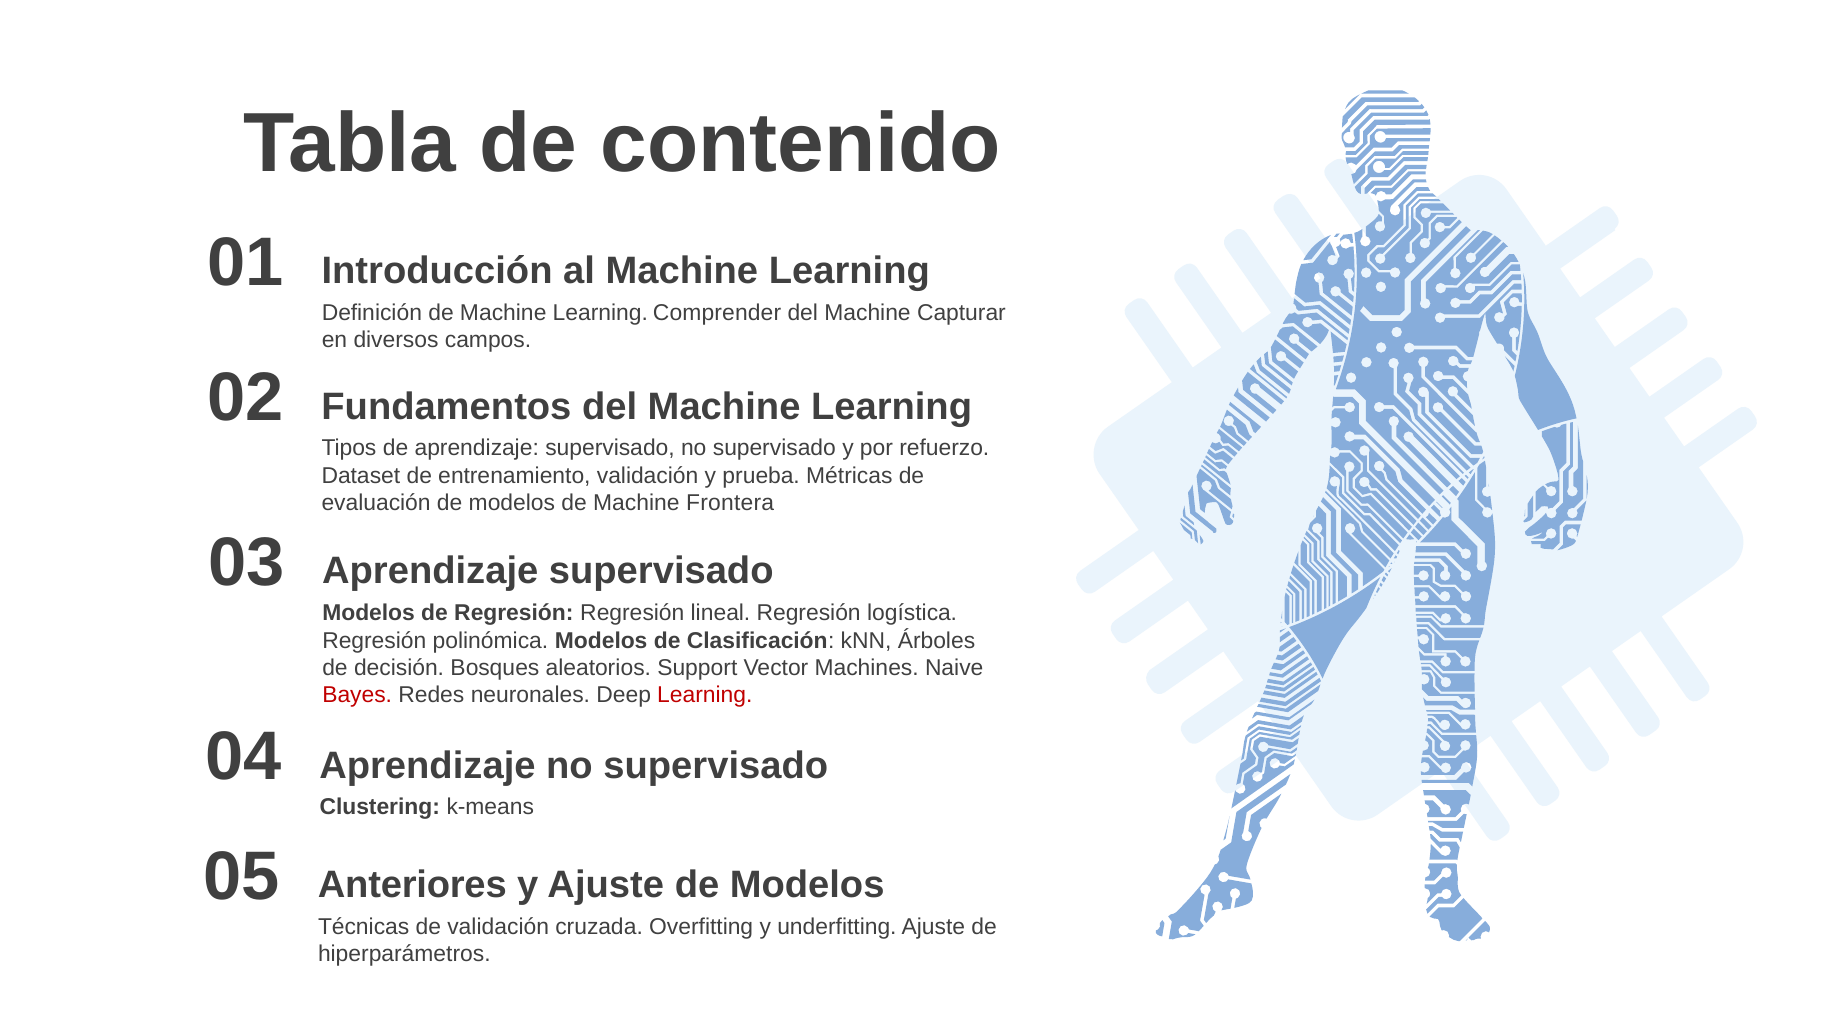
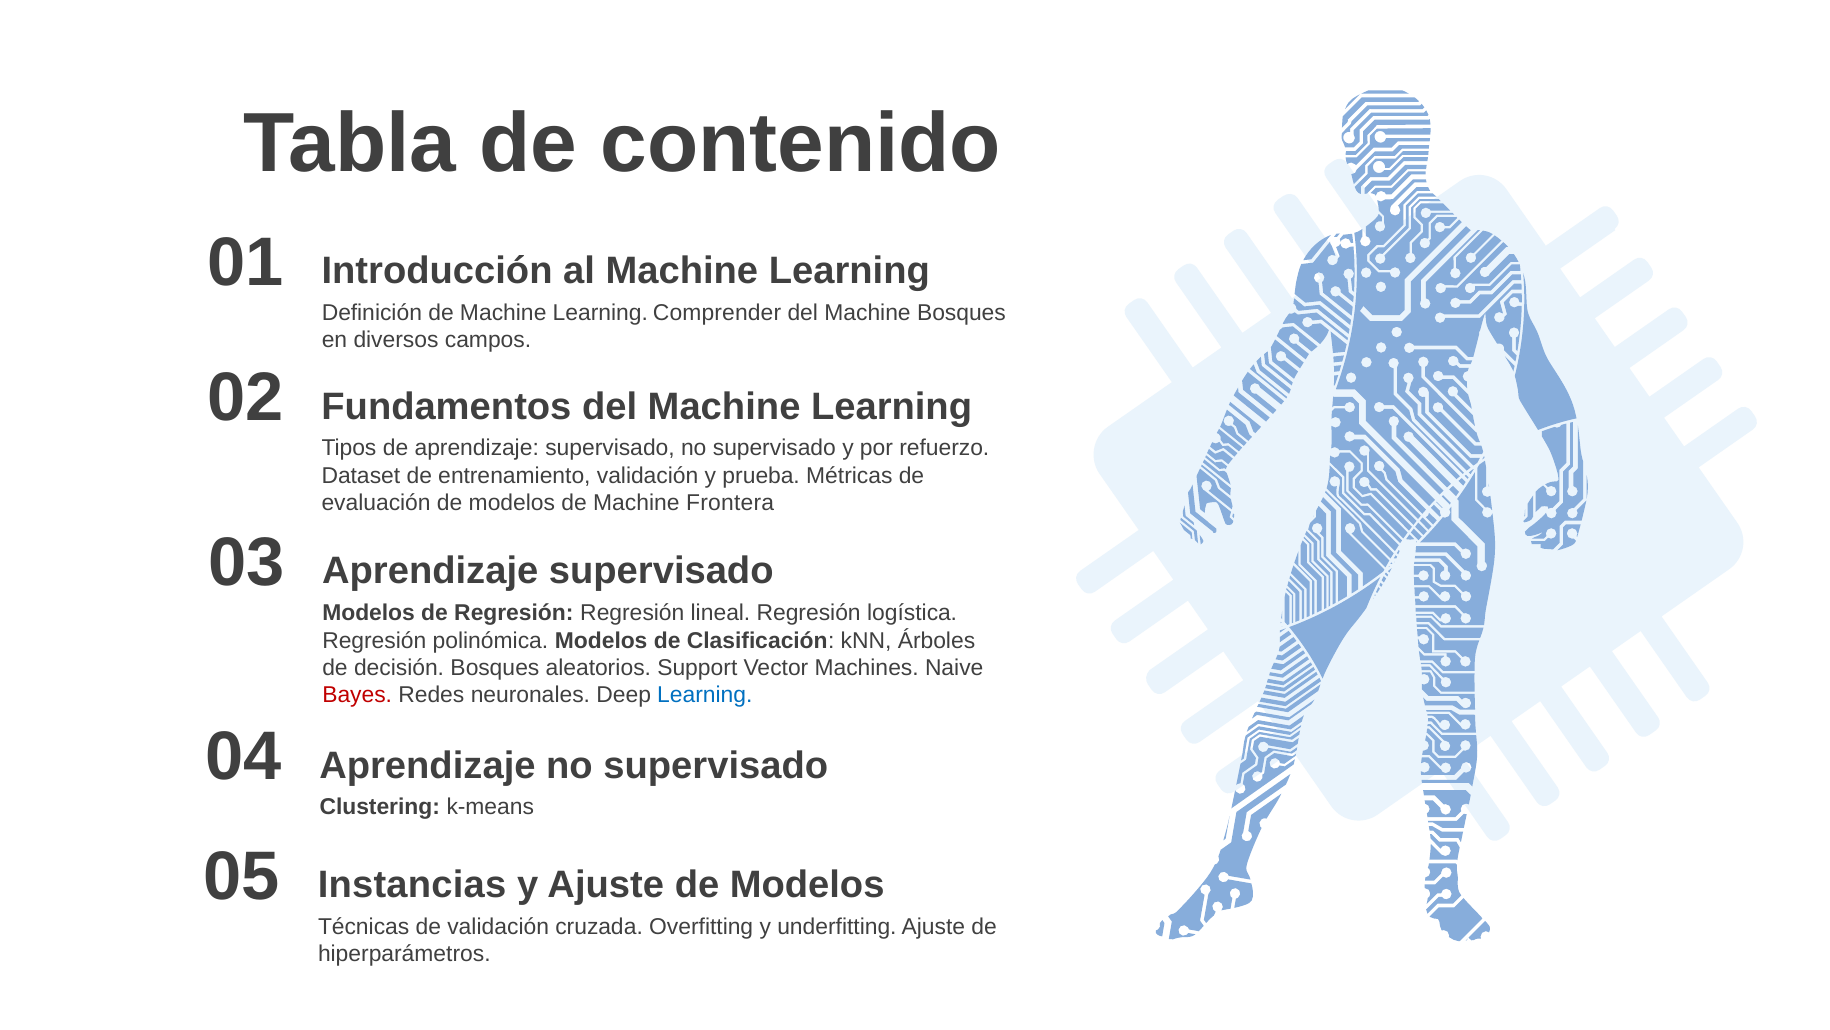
Machine Capturar: Capturar -> Bosques (961, 313)
Learning colour: red -> blue (705, 695)
Anteriores: Anteriores -> Instancias (412, 885)
